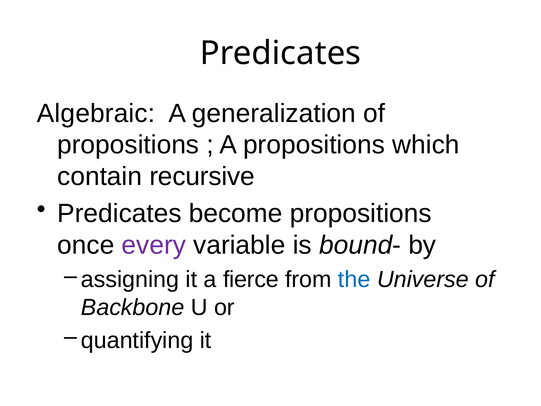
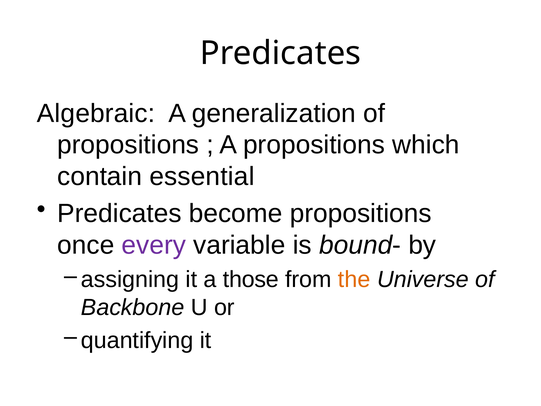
recursive: recursive -> essential (202, 176)
fierce: fierce -> those (251, 279)
the colour: blue -> orange (354, 279)
